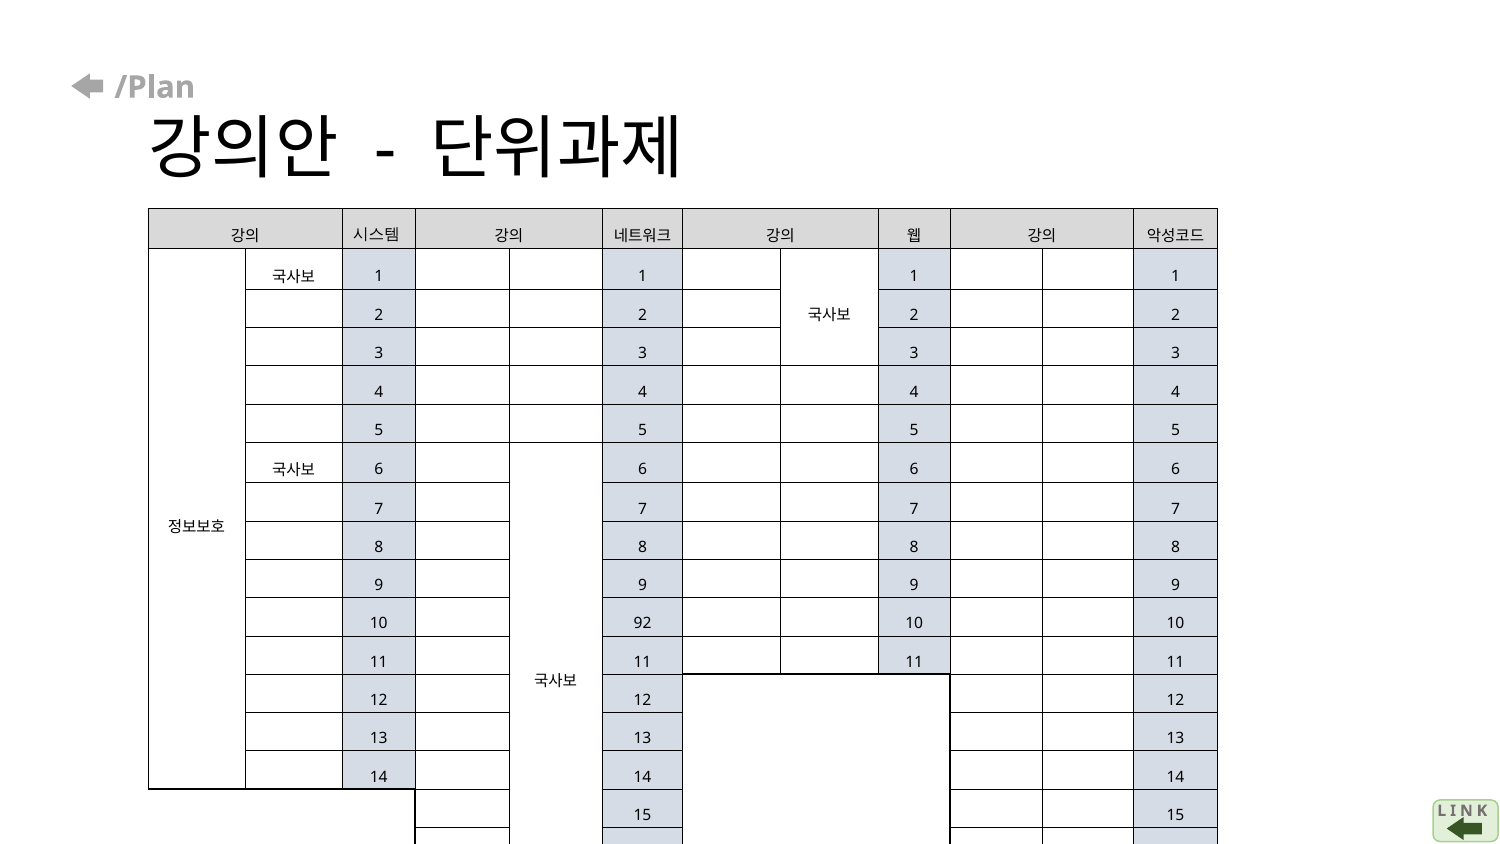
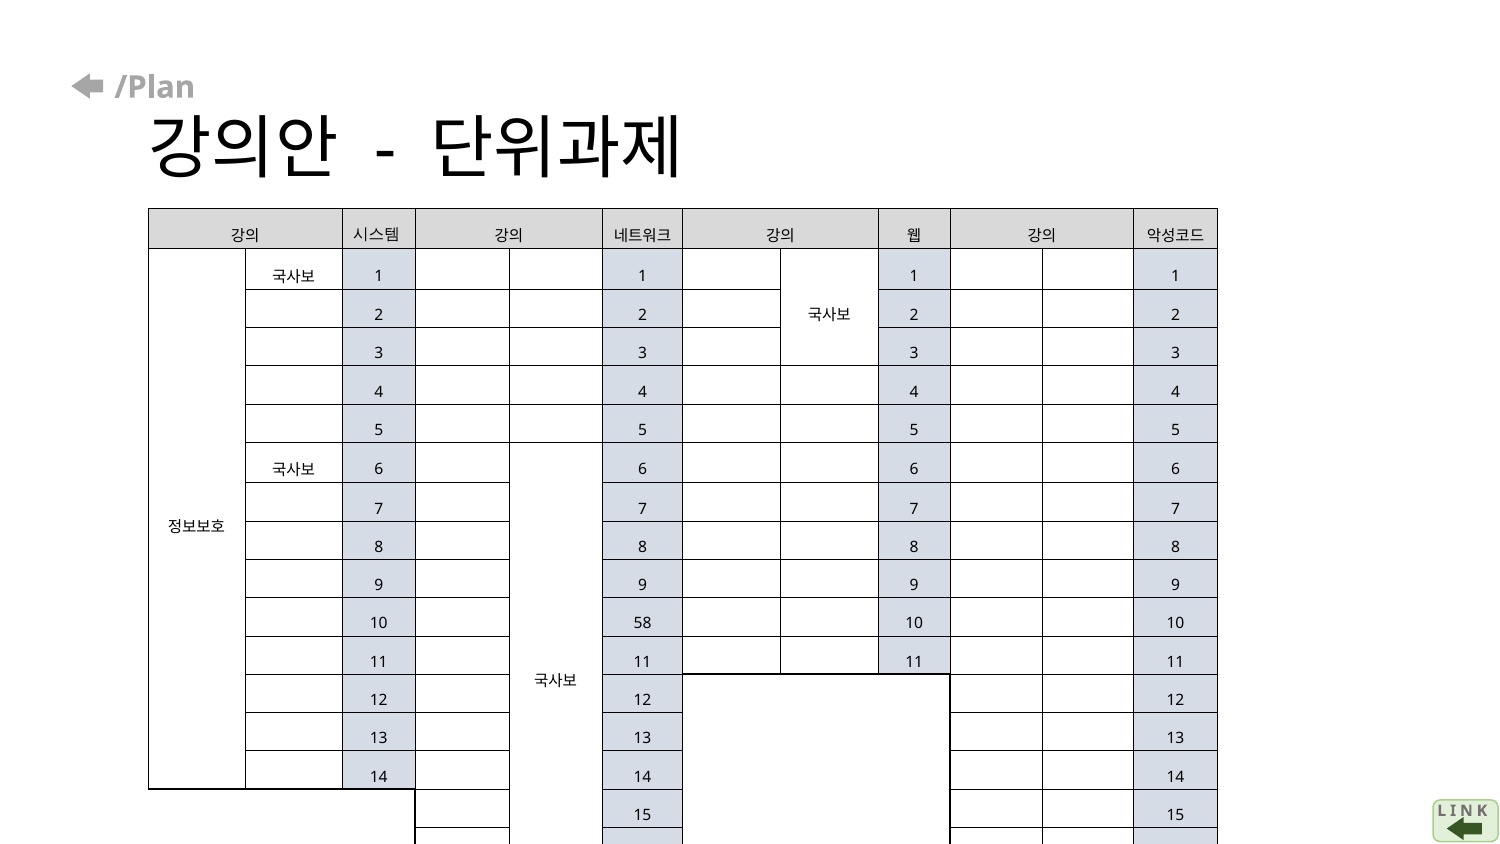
92: 92 -> 58 (643, 624)
